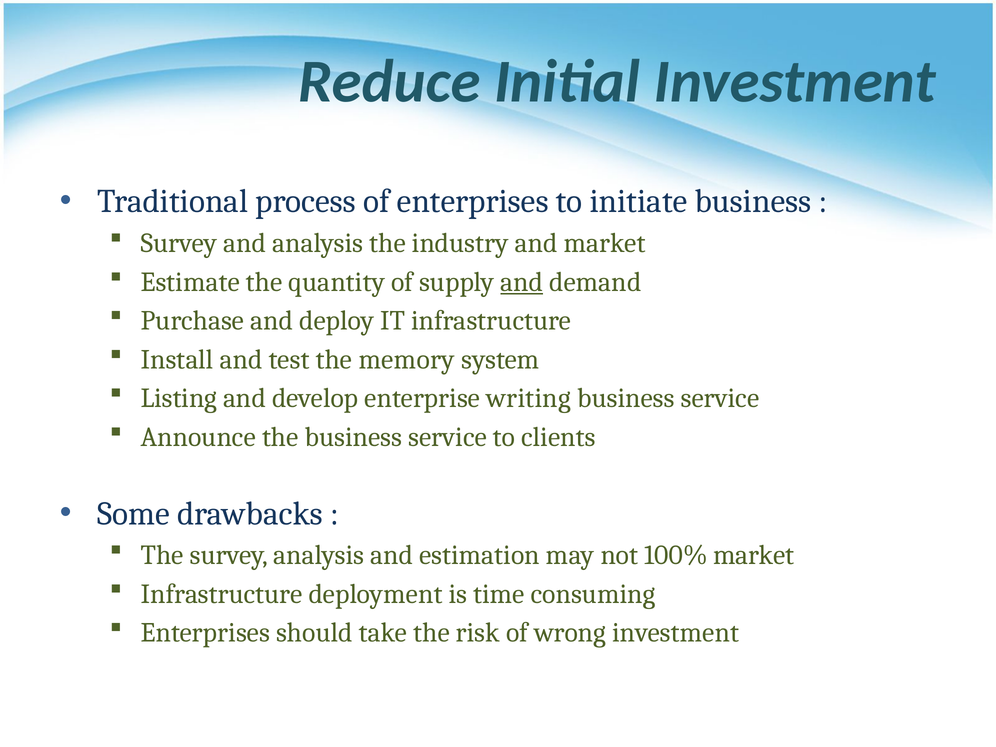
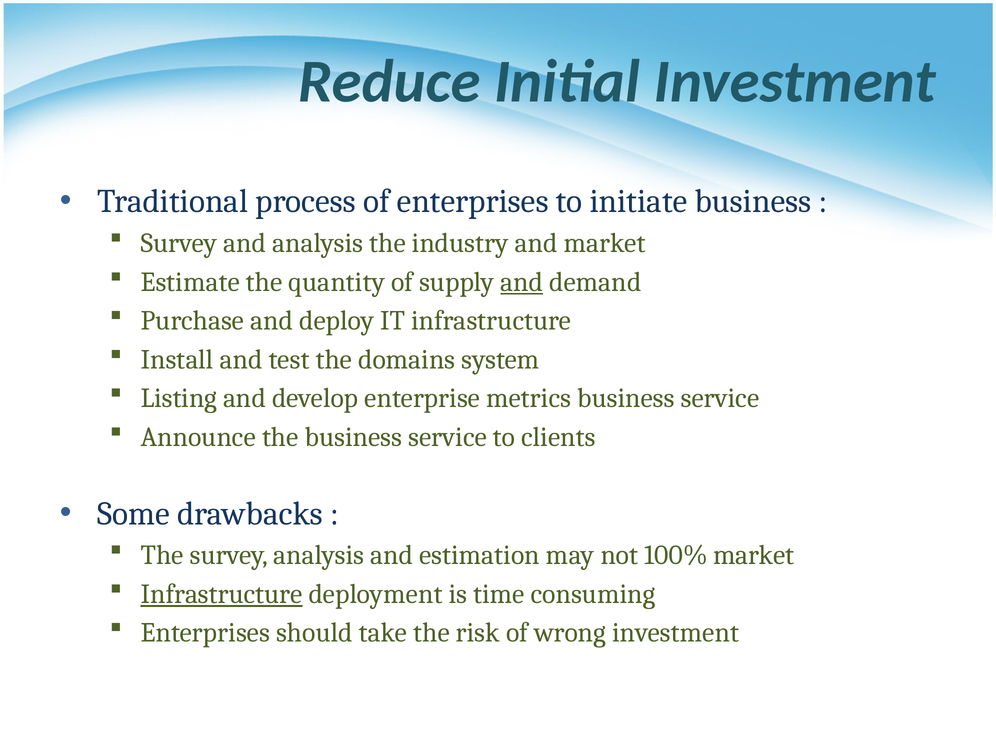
memory: memory -> domains (407, 359)
writing: writing -> metrics (529, 398)
Infrastructure underline: none -> present (222, 594)
